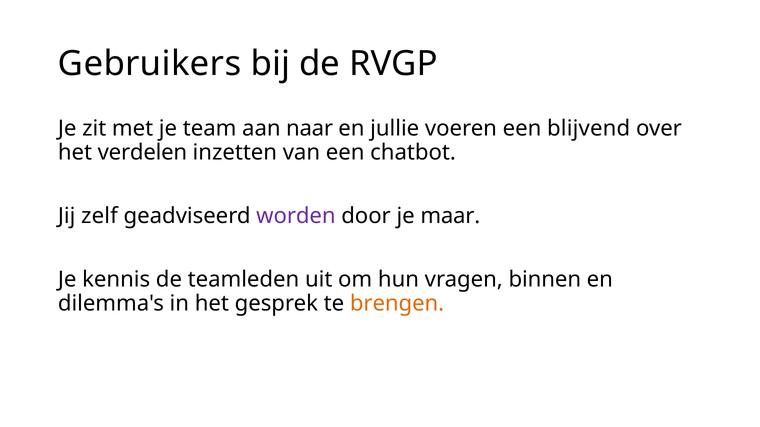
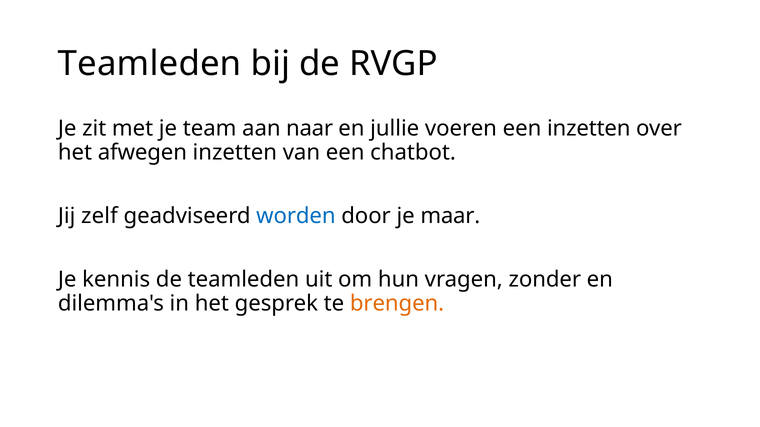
Gebruikers: Gebruikers -> Teamleden (150, 64)
een blijvend: blijvend -> inzetten (589, 128)
verdelen: verdelen -> afwegen (142, 152)
worden colour: purple -> blue (296, 216)
binnen: binnen -> zonder (545, 280)
